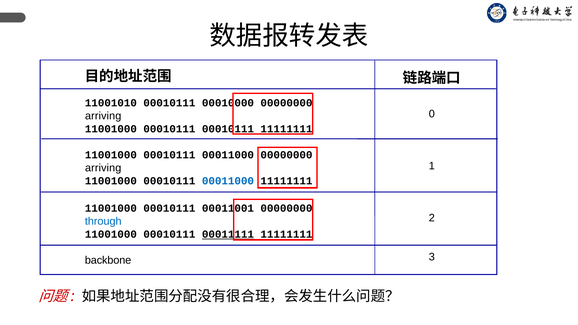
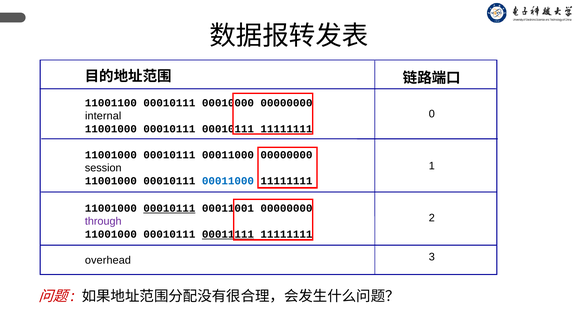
11001010: 11001010 -> 11001100 (111, 103)
arriving: arriving -> internal (103, 116)
arriving: arriving -> session (103, 168)
00010111 underline: none -> present (169, 208)
through colour: blue -> purple (103, 221)
backbone: backbone -> overhead (108, 260)
